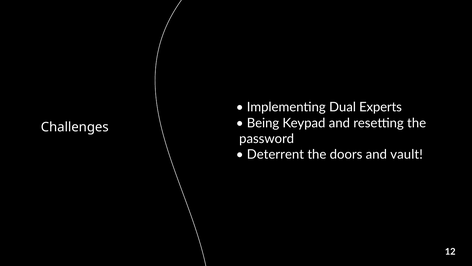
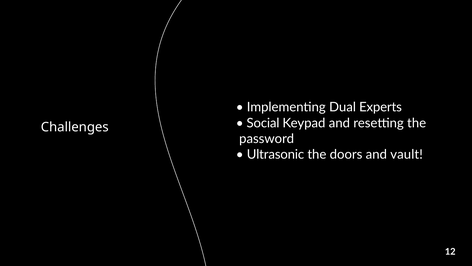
Being: Being -> Social (263, 123)
Deterrent: Deterrent -> Ultrasonic (275, 154)
